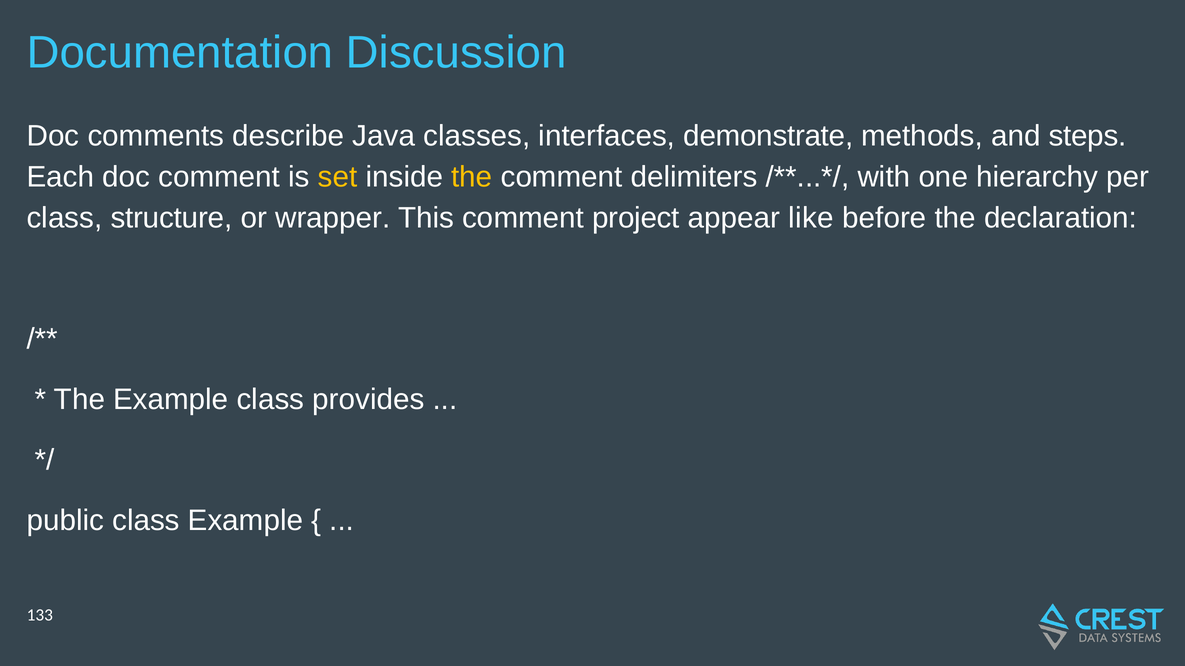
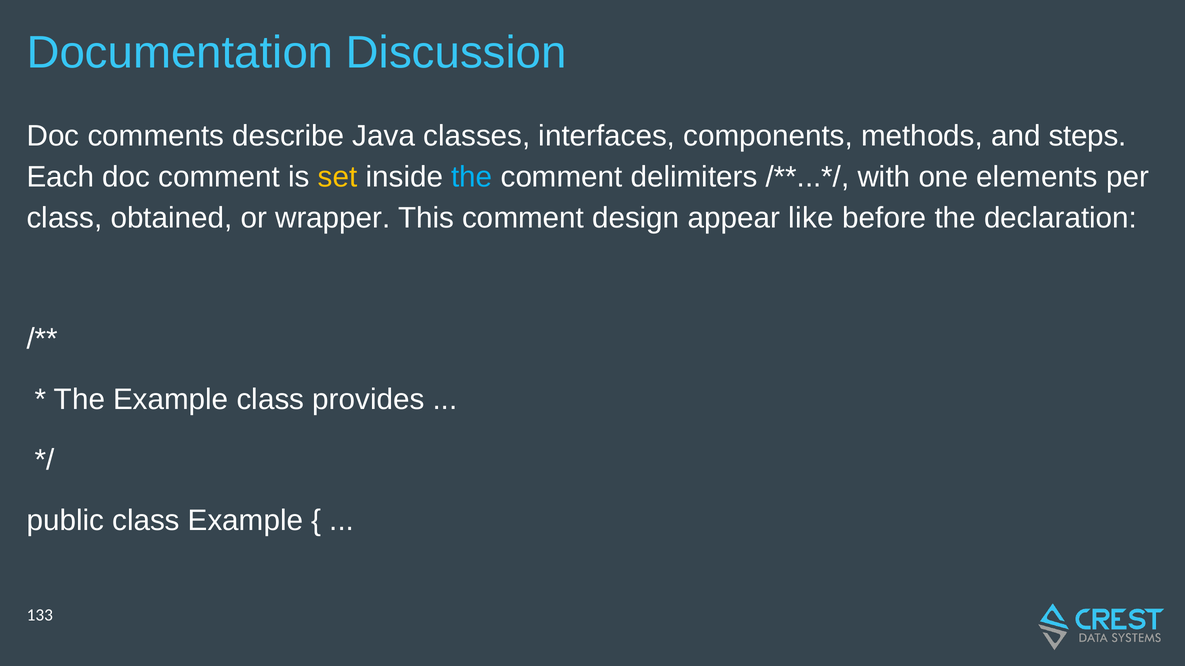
demonstrate: demonstrate -> components (768, 136)
the colour: yellow -> light blue (472, 177)
hierarchy: hierarchy -> elements (1037, 177)
structure: structure -> obtained (171, 218)
project: project -> design (636, 218)
